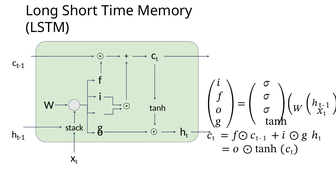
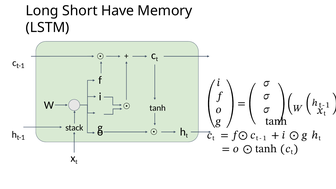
Time: Time -> Have (118, 11)
